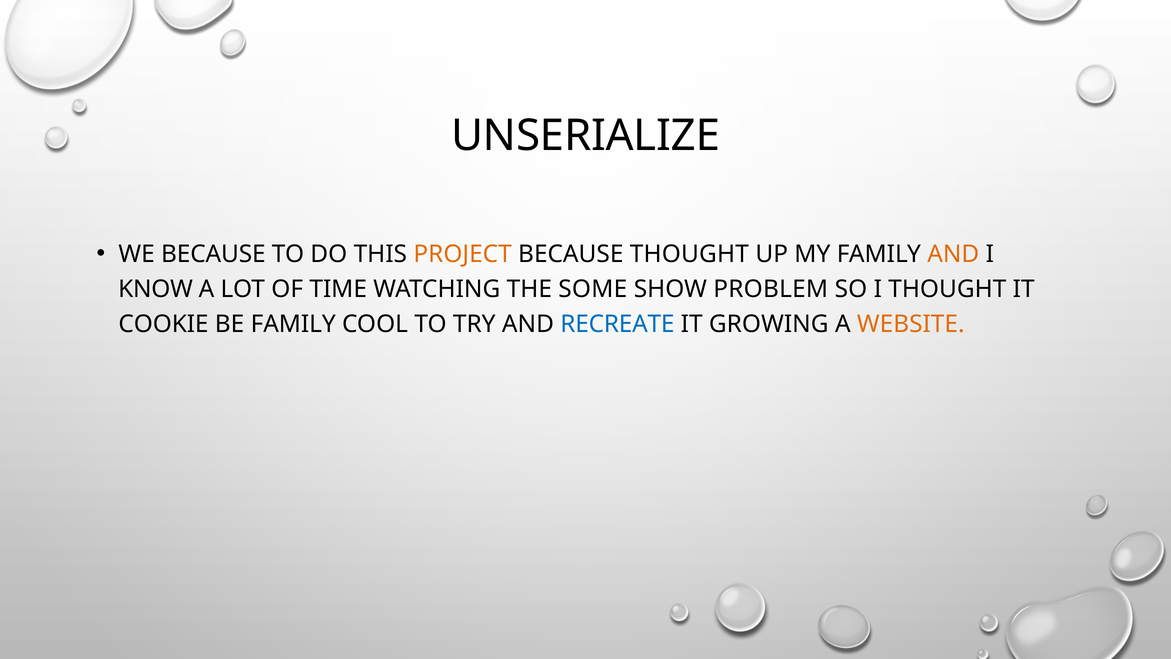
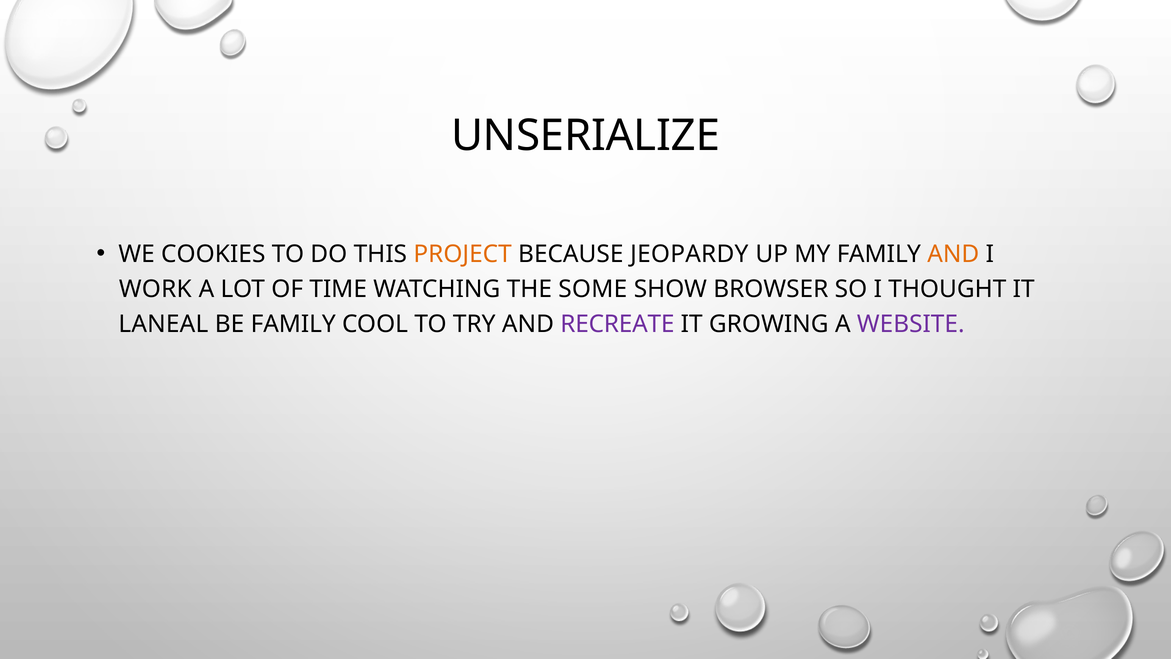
WE BECAUSE: BECAUSE -> COOKIES (213, 254)
BECAUSE THOUGHT: THOUGHT -> JEOPARDY (689, 254)
KNOW: KNOW -> WORK (155, 289)
PROBLEM: PROBLEM -> BROWSER (771, 289)
COOKIE: COOKIE -> LANEAL (163, 324)
RECREATE colour: blue -> purple (617, 324)
WEBSITE colour: orange -> purple (911, 324)
